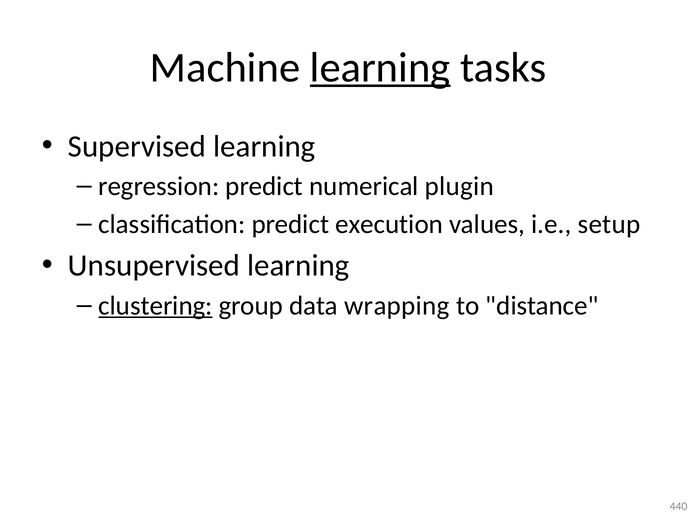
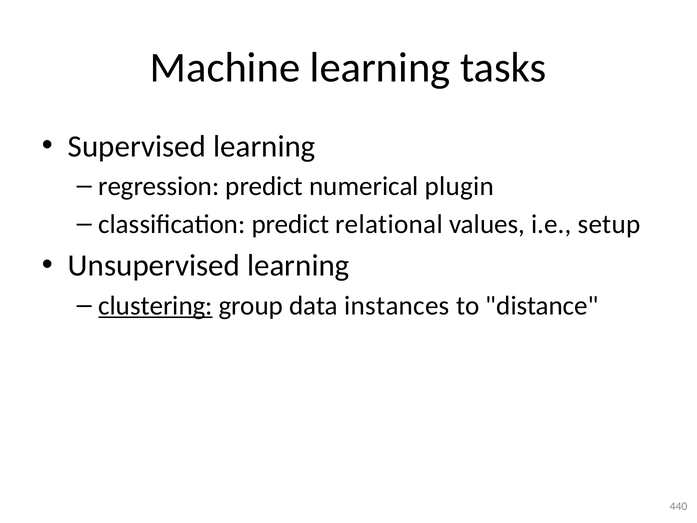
learning underline: present -> none (380, 67)
execution: execution -> relational (389, 224)
wrapping: wrapping -> instances (397, 306)
